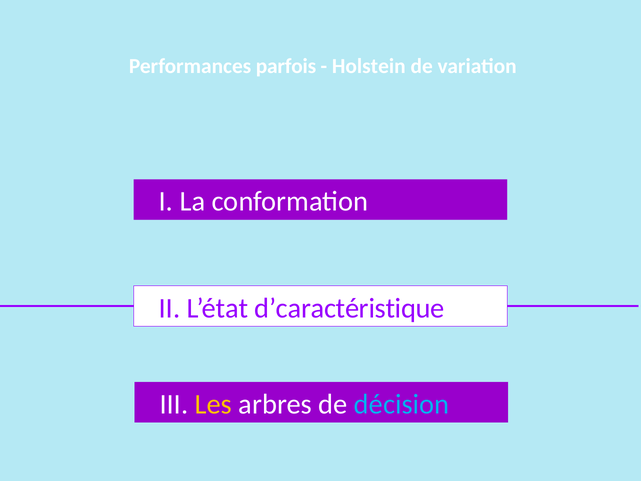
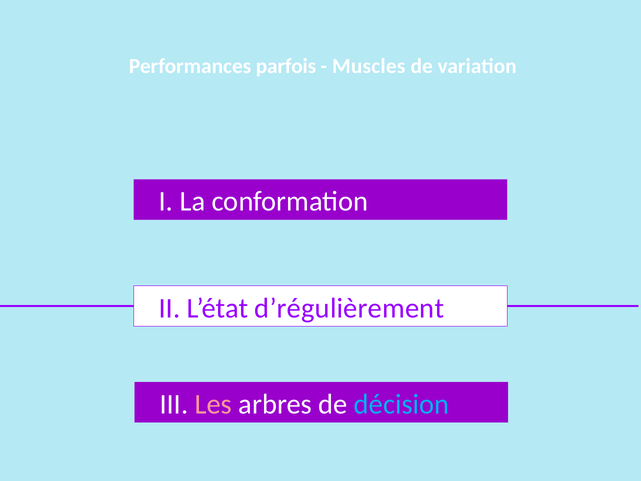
Holstein: Holstein -> Muscles (369, 66)
d’caractéristique: d’caractéristique -> d’régulièrement (349, 308)
Les colour: yellow -> pink (213, 404)
